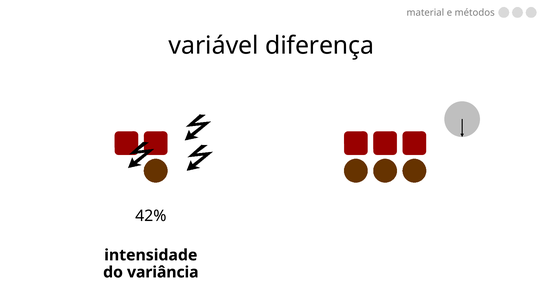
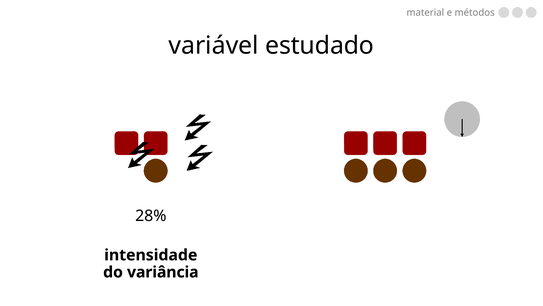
diferença: diferença -> estudado (320, 46)
42%: 42% -> 28% (151, 215)
